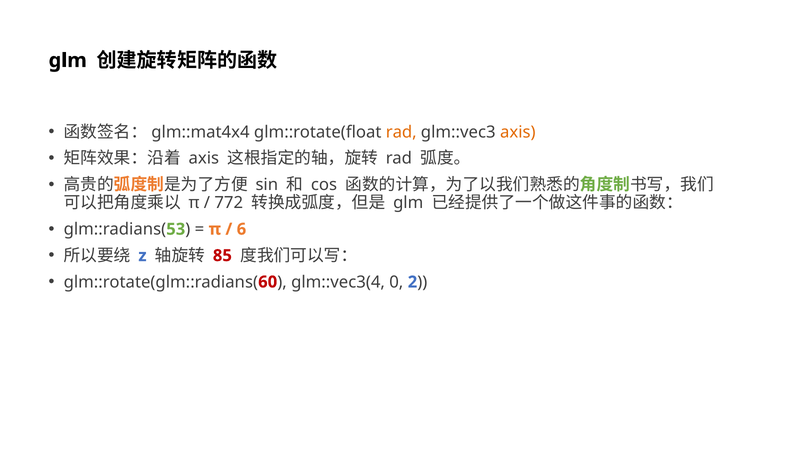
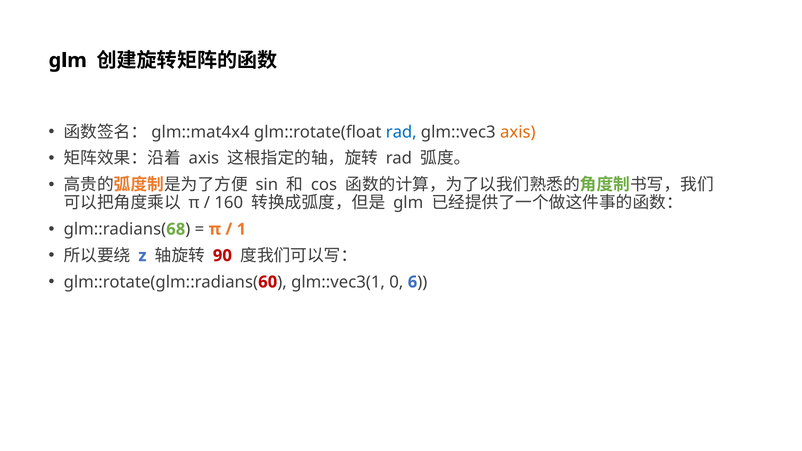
rad colour: orange -> blue (401, 132)
772: 772 -> 160 (229, 203)
53: 53 -> 68 (176, 229)
6: 6 -> 1 (241, 229)
85: 85 -> 90 (222, 256)
glm::vec3(4: glm::vec3(4 -> glm::vec3(1 (338, 282)
2: 2 -> 6 (413, 282)
